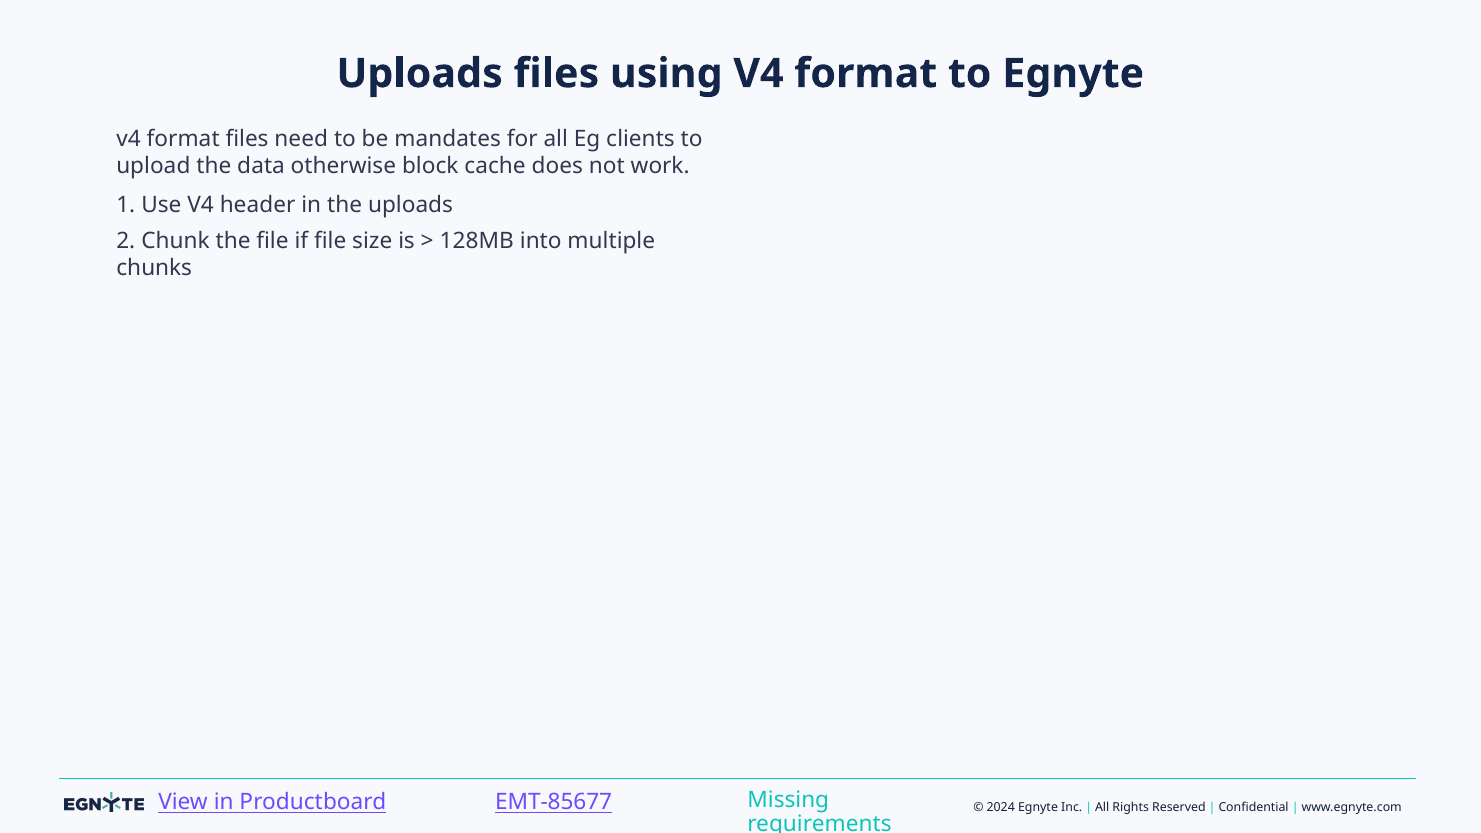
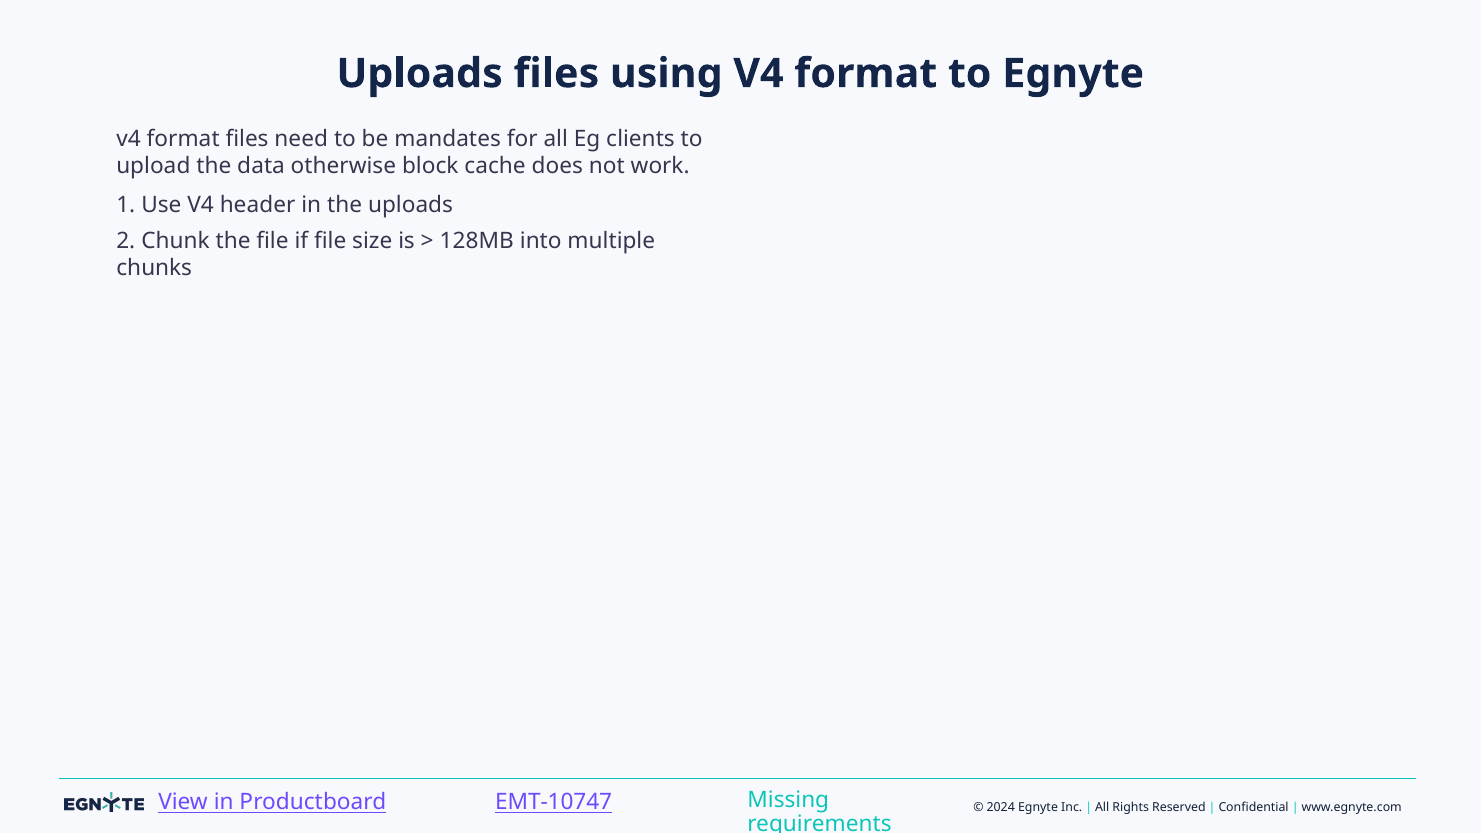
EMT-85677: EMT-85677 -> EMT-10747 (554, 802)
